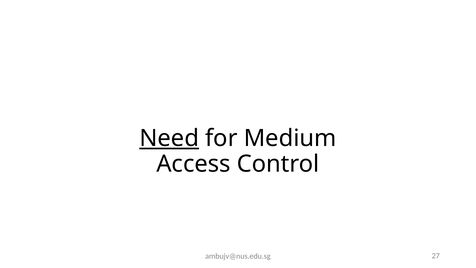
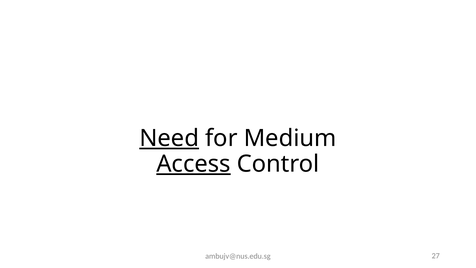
Access underline: none -> present (194, 164)
